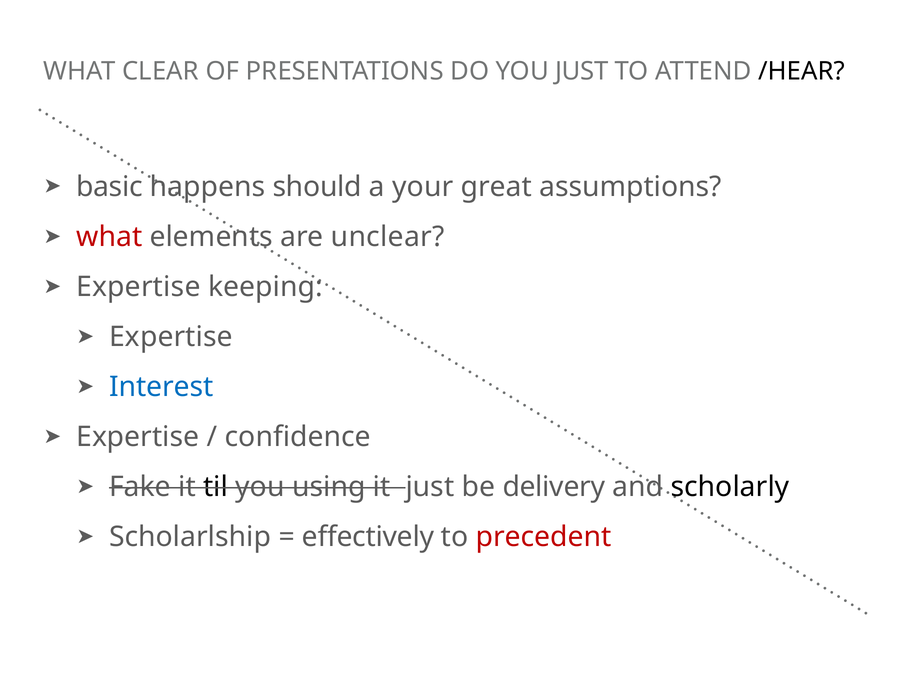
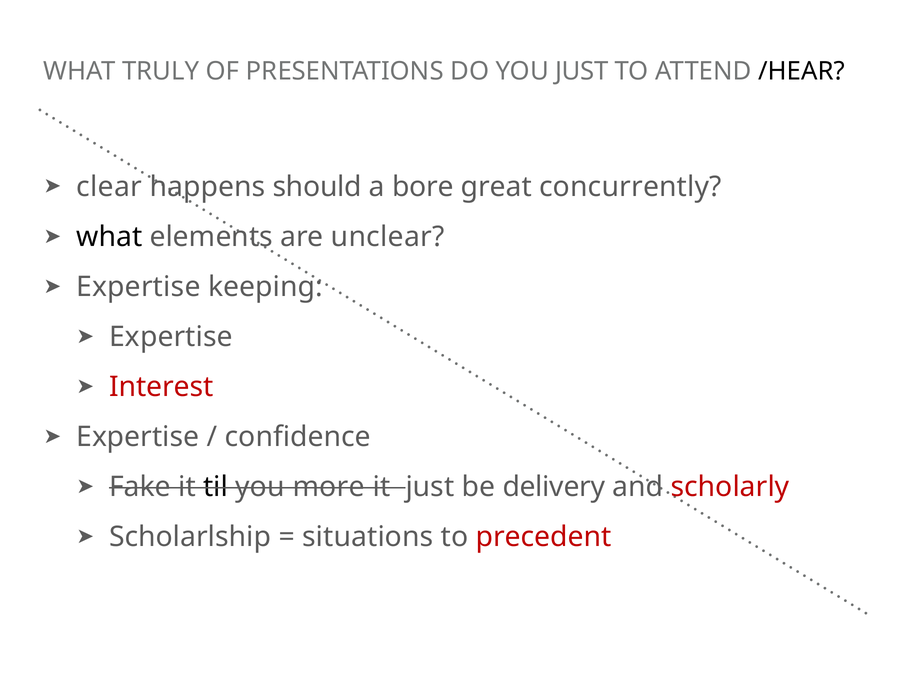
CLEAR: CLEAR -> TRULY (161, 71)
basic: basic -> clear (109, 187)
your: your -> bore (423, 187)
assumptions: assumptions -> concurrently (630, 187)
what colour: red -> black (109, 237)
Interest colour: blue -> red (161, 387)
using: using -> more (329, 487)
scholarly colour: black -> red (730, 487)
effectively: effectively -> situations (368, 537)
